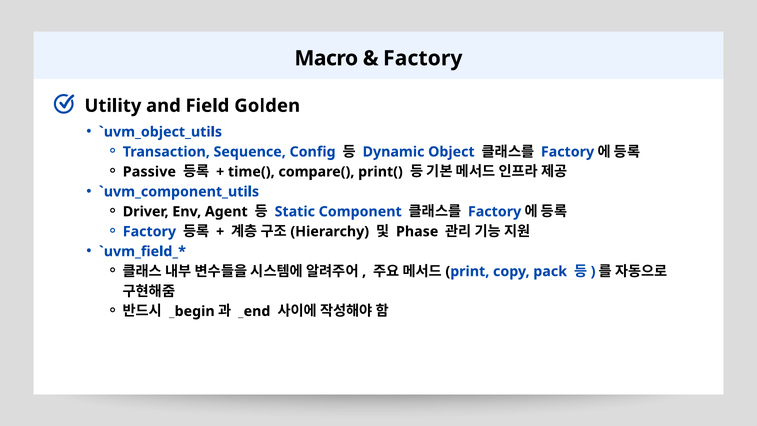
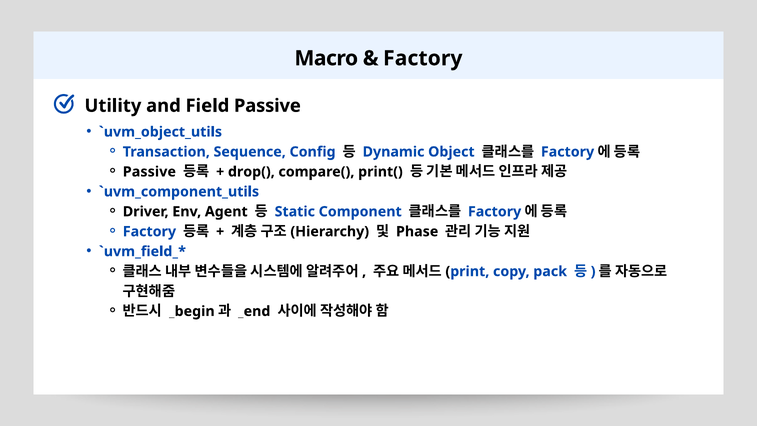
Field Golden: Golden -> Passive (267, 106)
time(: time( -> drop( (251, 172)
